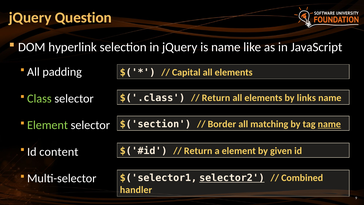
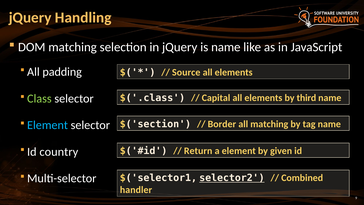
Question: Question -> Handling (83, 18)
DOM hyperlink: hyperlink -> matching (73, 47)
Capital: Capital -> Source (186, 72)
Return: Return -> Capital (216, 98)
links: links -> third (306, 98)
name underline: present -> none (329, 124)
Element colour: light green -> light blue (48, 125)
content: content -> country (59, 152)
